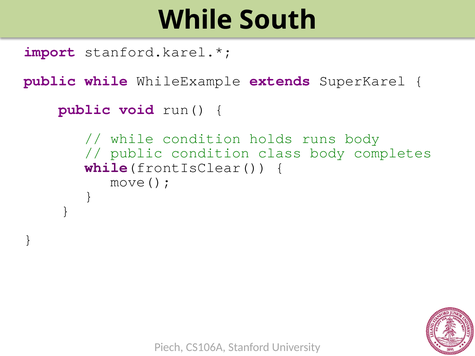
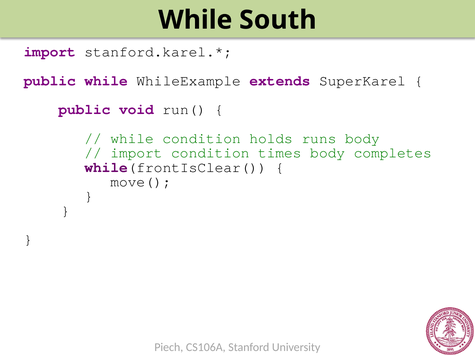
public: public -> import (137, 153)
class: class -> times (280, 153)
